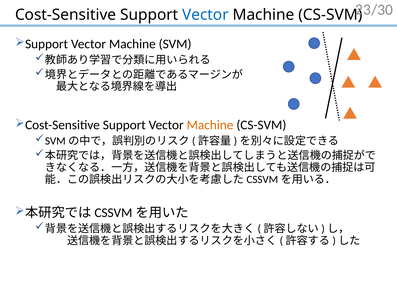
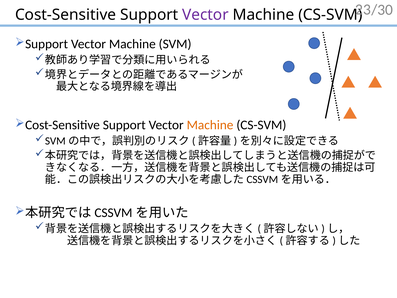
Vector colour: blue -> purple (205, 15)
